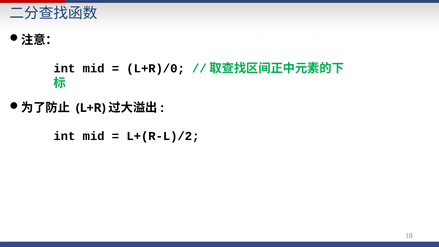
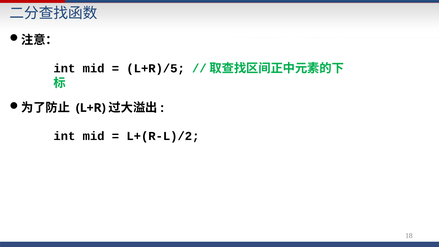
L+R)/0: L+R)/0 -> L+R)/5 (156, 69)
